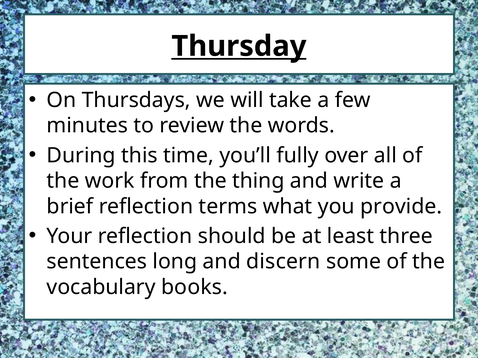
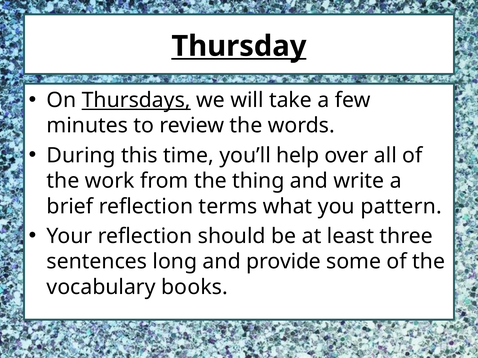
Thursdays underline: none -> present (136, 100)
fully: fully -> help (298, 156)
provide: provide -> pattern (401, 207)
discern: discern -> provide (284, 262)
